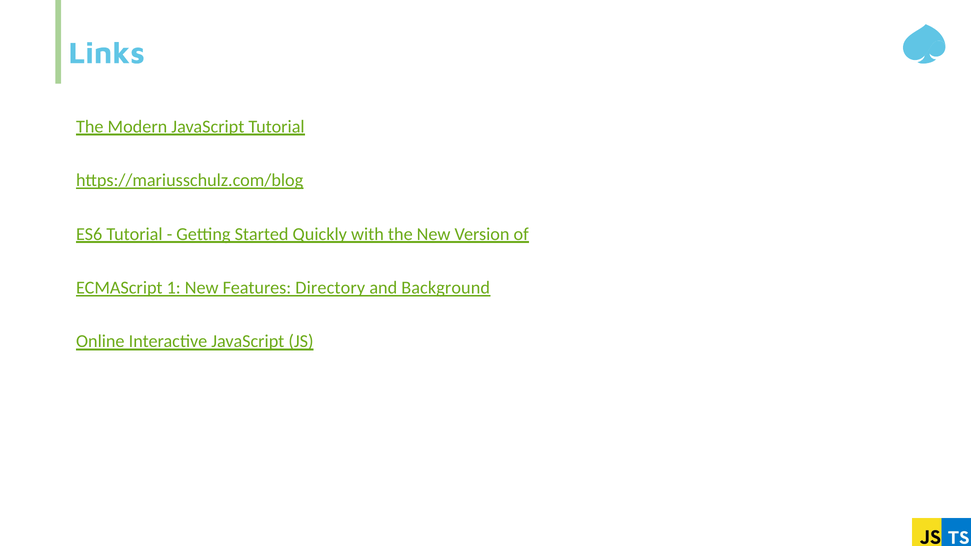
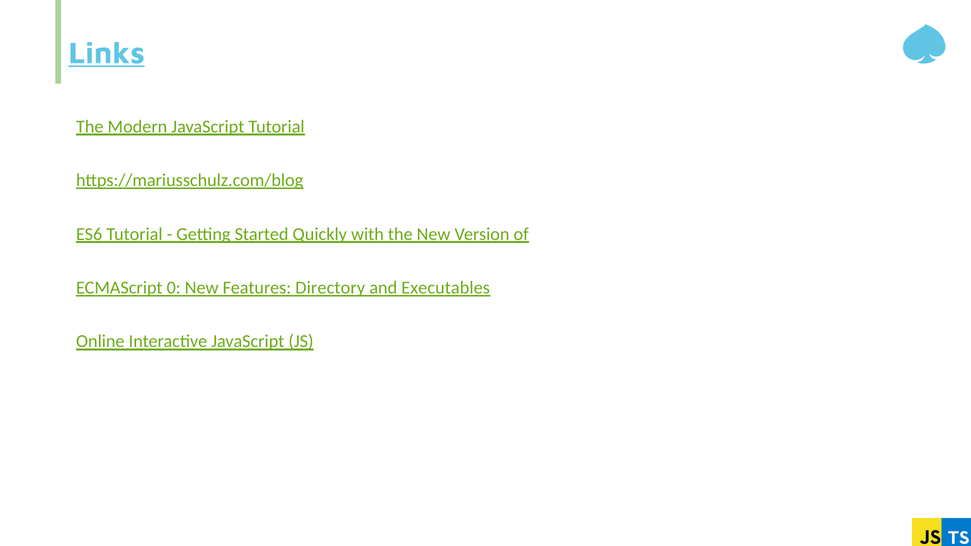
Links underline: none -> present (107, 53)
1: 1 -> 0 (174, 288)
Background: Background -> Executables (446, 288)
